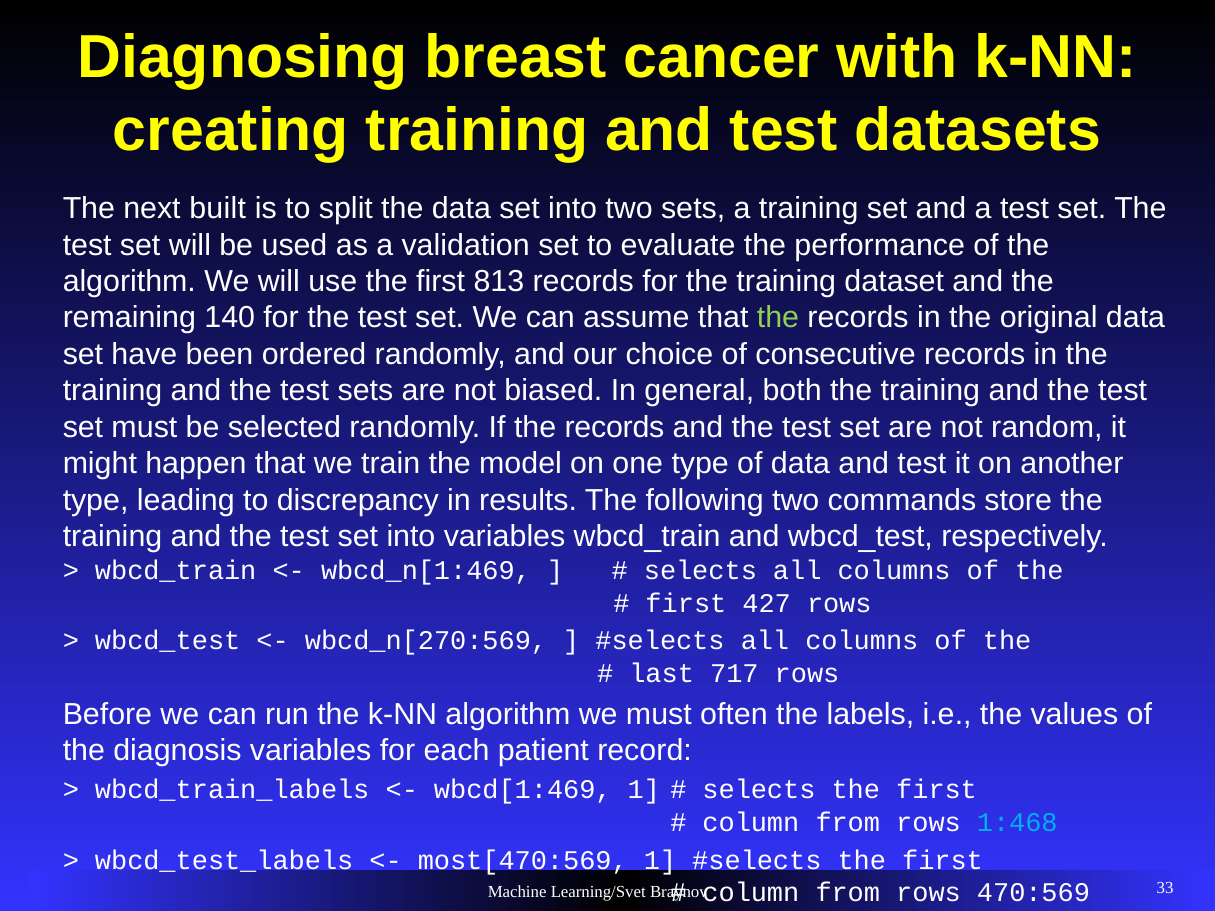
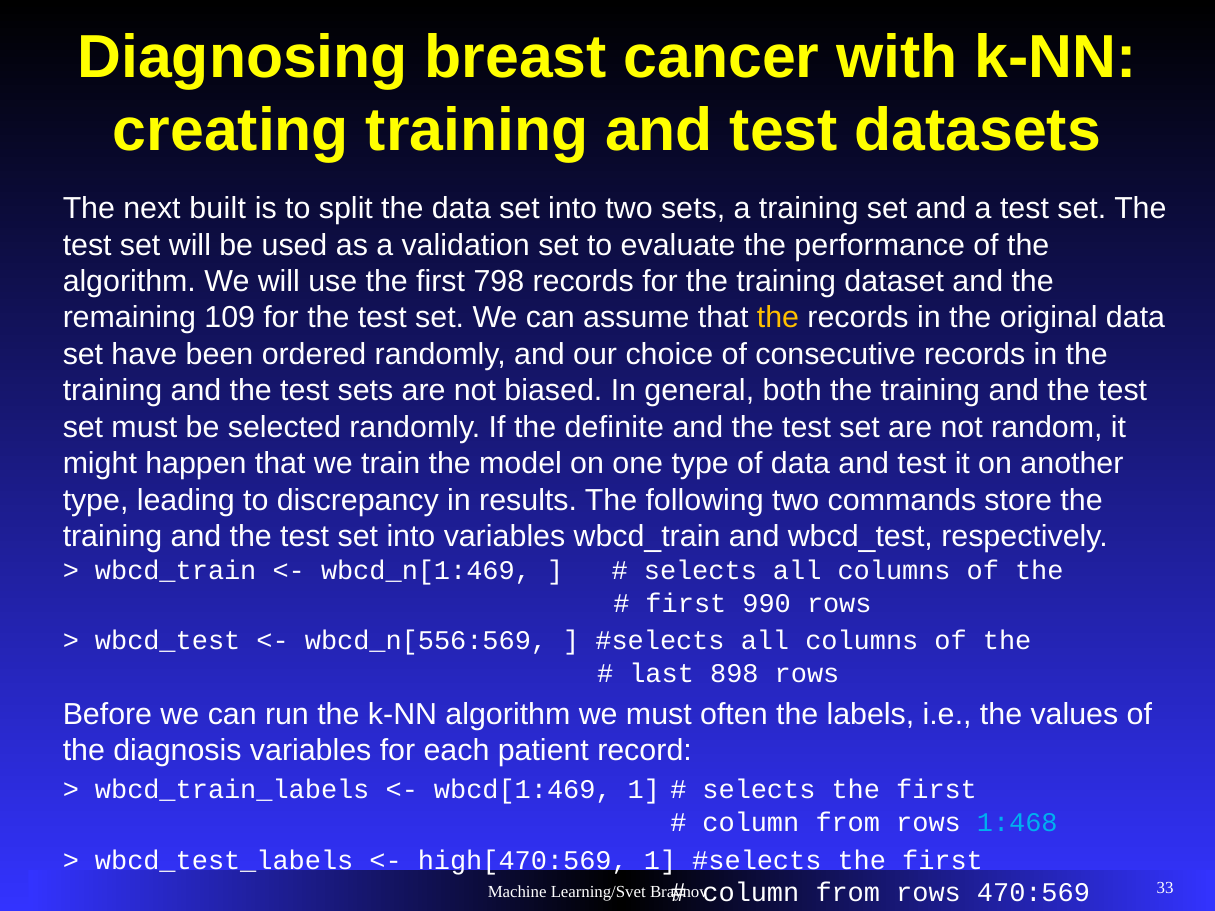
813: 813 -> 798 (499, 282)
140: 140 -> 109 (230, 318)
the colour: light green -> yellow (778, 318)
If the records: records -> definite (614, 427)
427: 427 -> 990 (767, 603)
wbcd_n[270:569: wbcd_n[270:569 -> wbcd_n[556:569 (426, 641)
717: 717 -> 898 (734, 673)
most[470:569: most[470:569 -> high[470:569 (523, 860)
